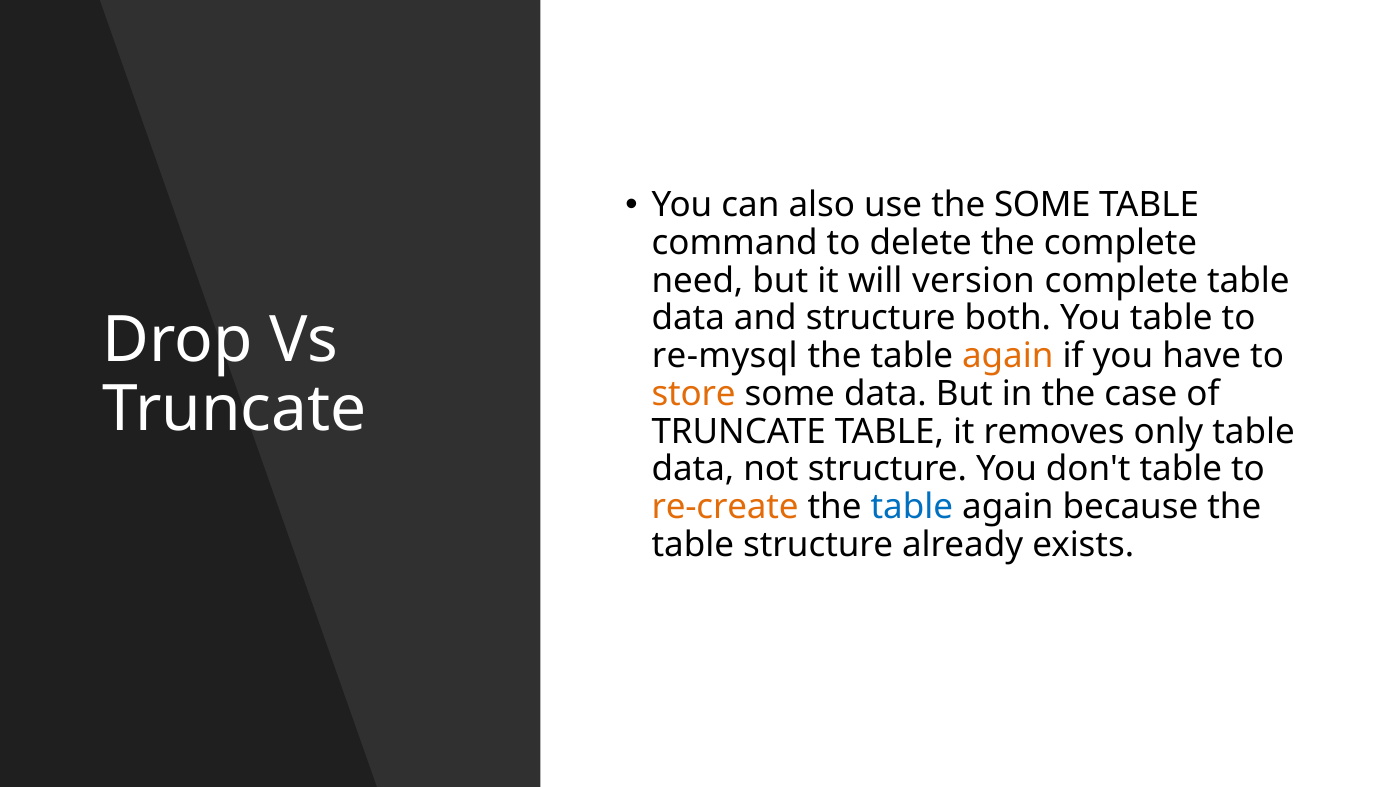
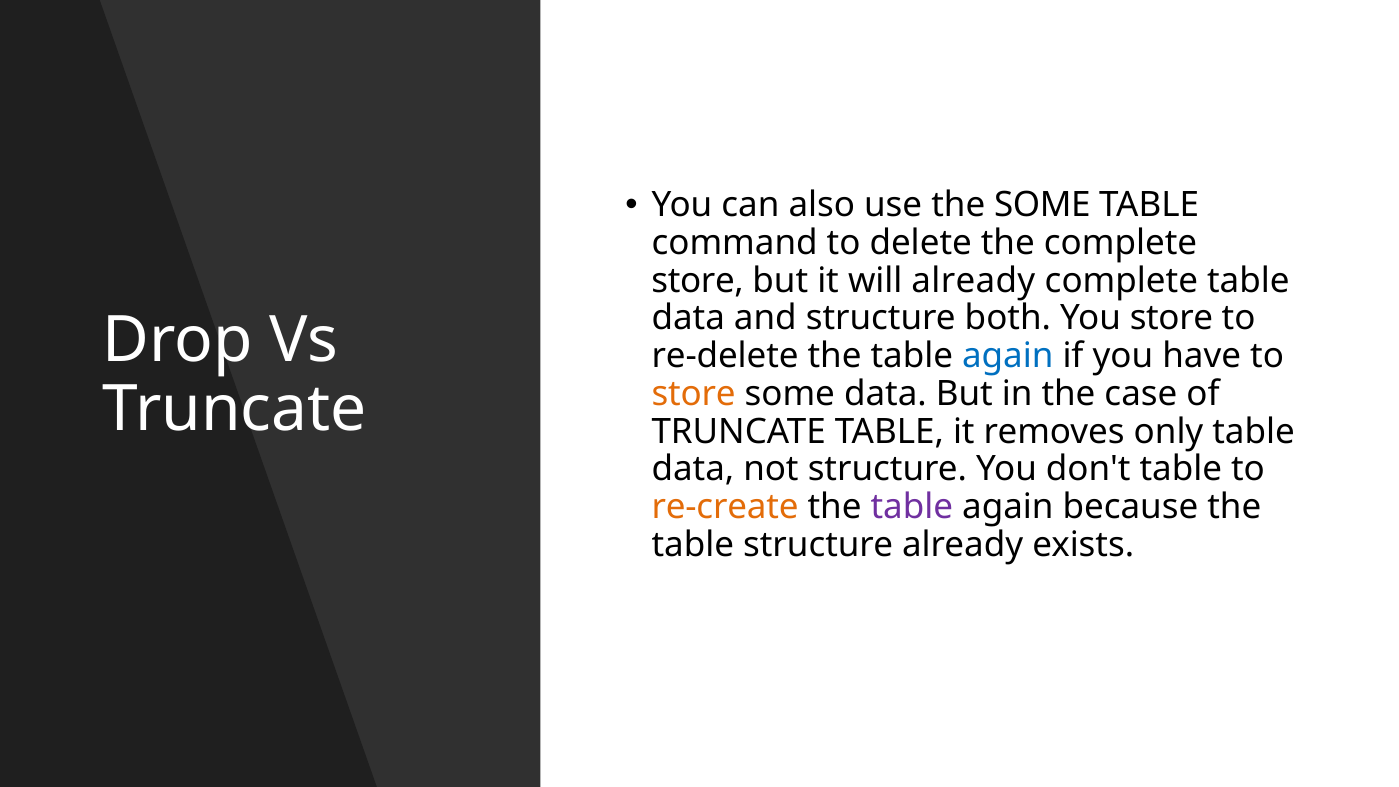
need: need -> store (698, 281)
will version: version -> already (973, 281)
You table: table -> store (1171, 318)
re-mysql: re-mysql -> re-delete (725, 356)
again colour: orange -> blue (1008, 356)
table colour: blue -> purple (912, 507)
